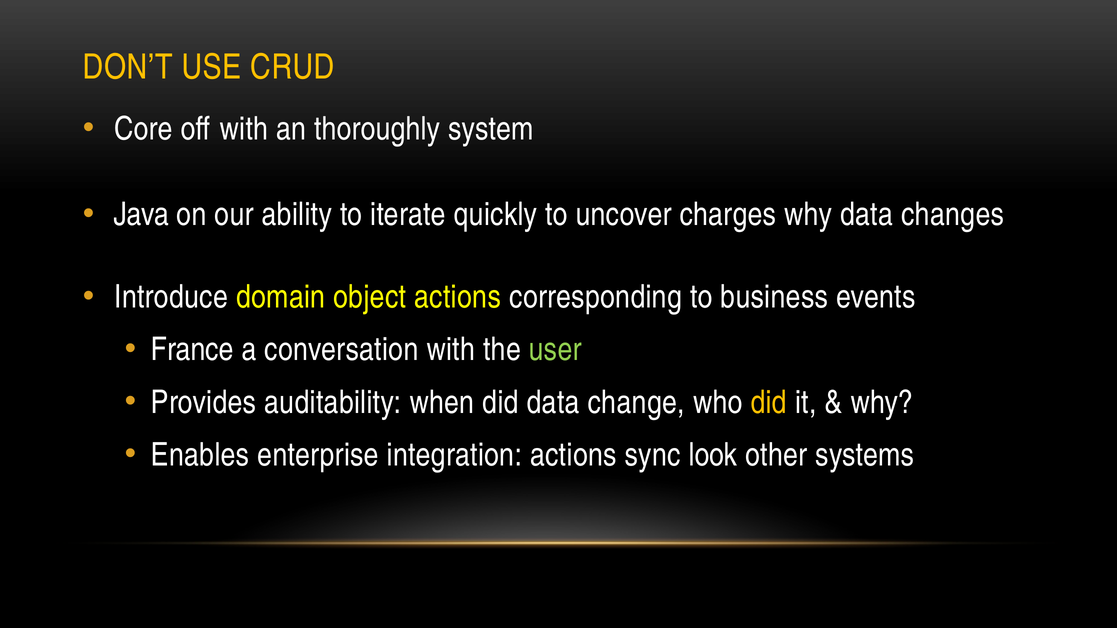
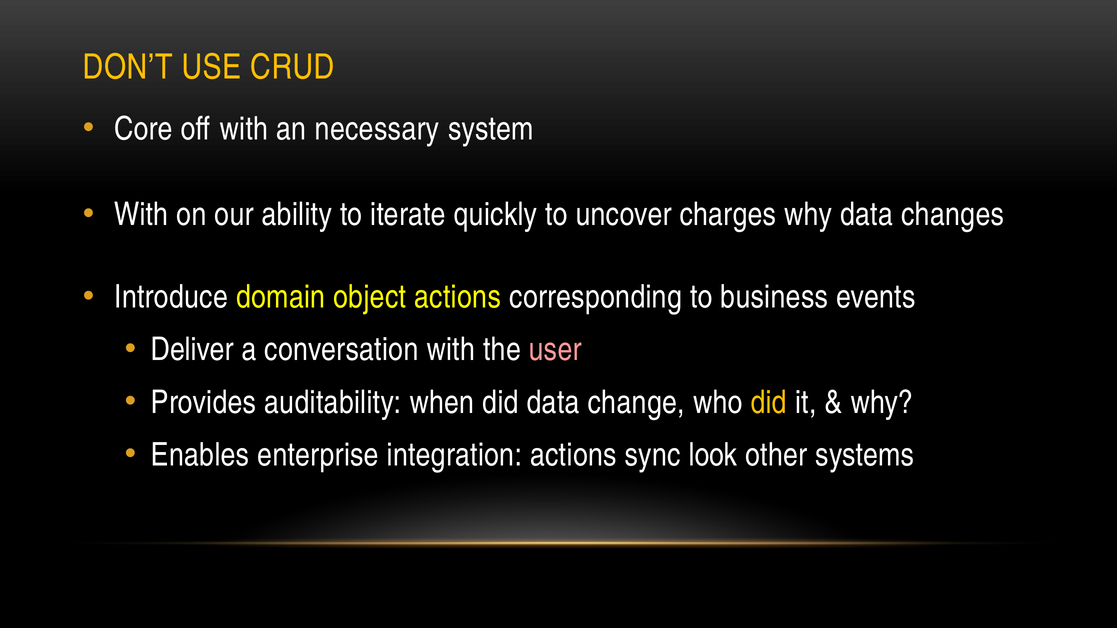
thoroughly: thoroughly -> necessary (377, 129)
Java: Java -> With (141, 215)
France: France -> Deliver (192, 350)
user colour: light green -> pink (555, 350)
